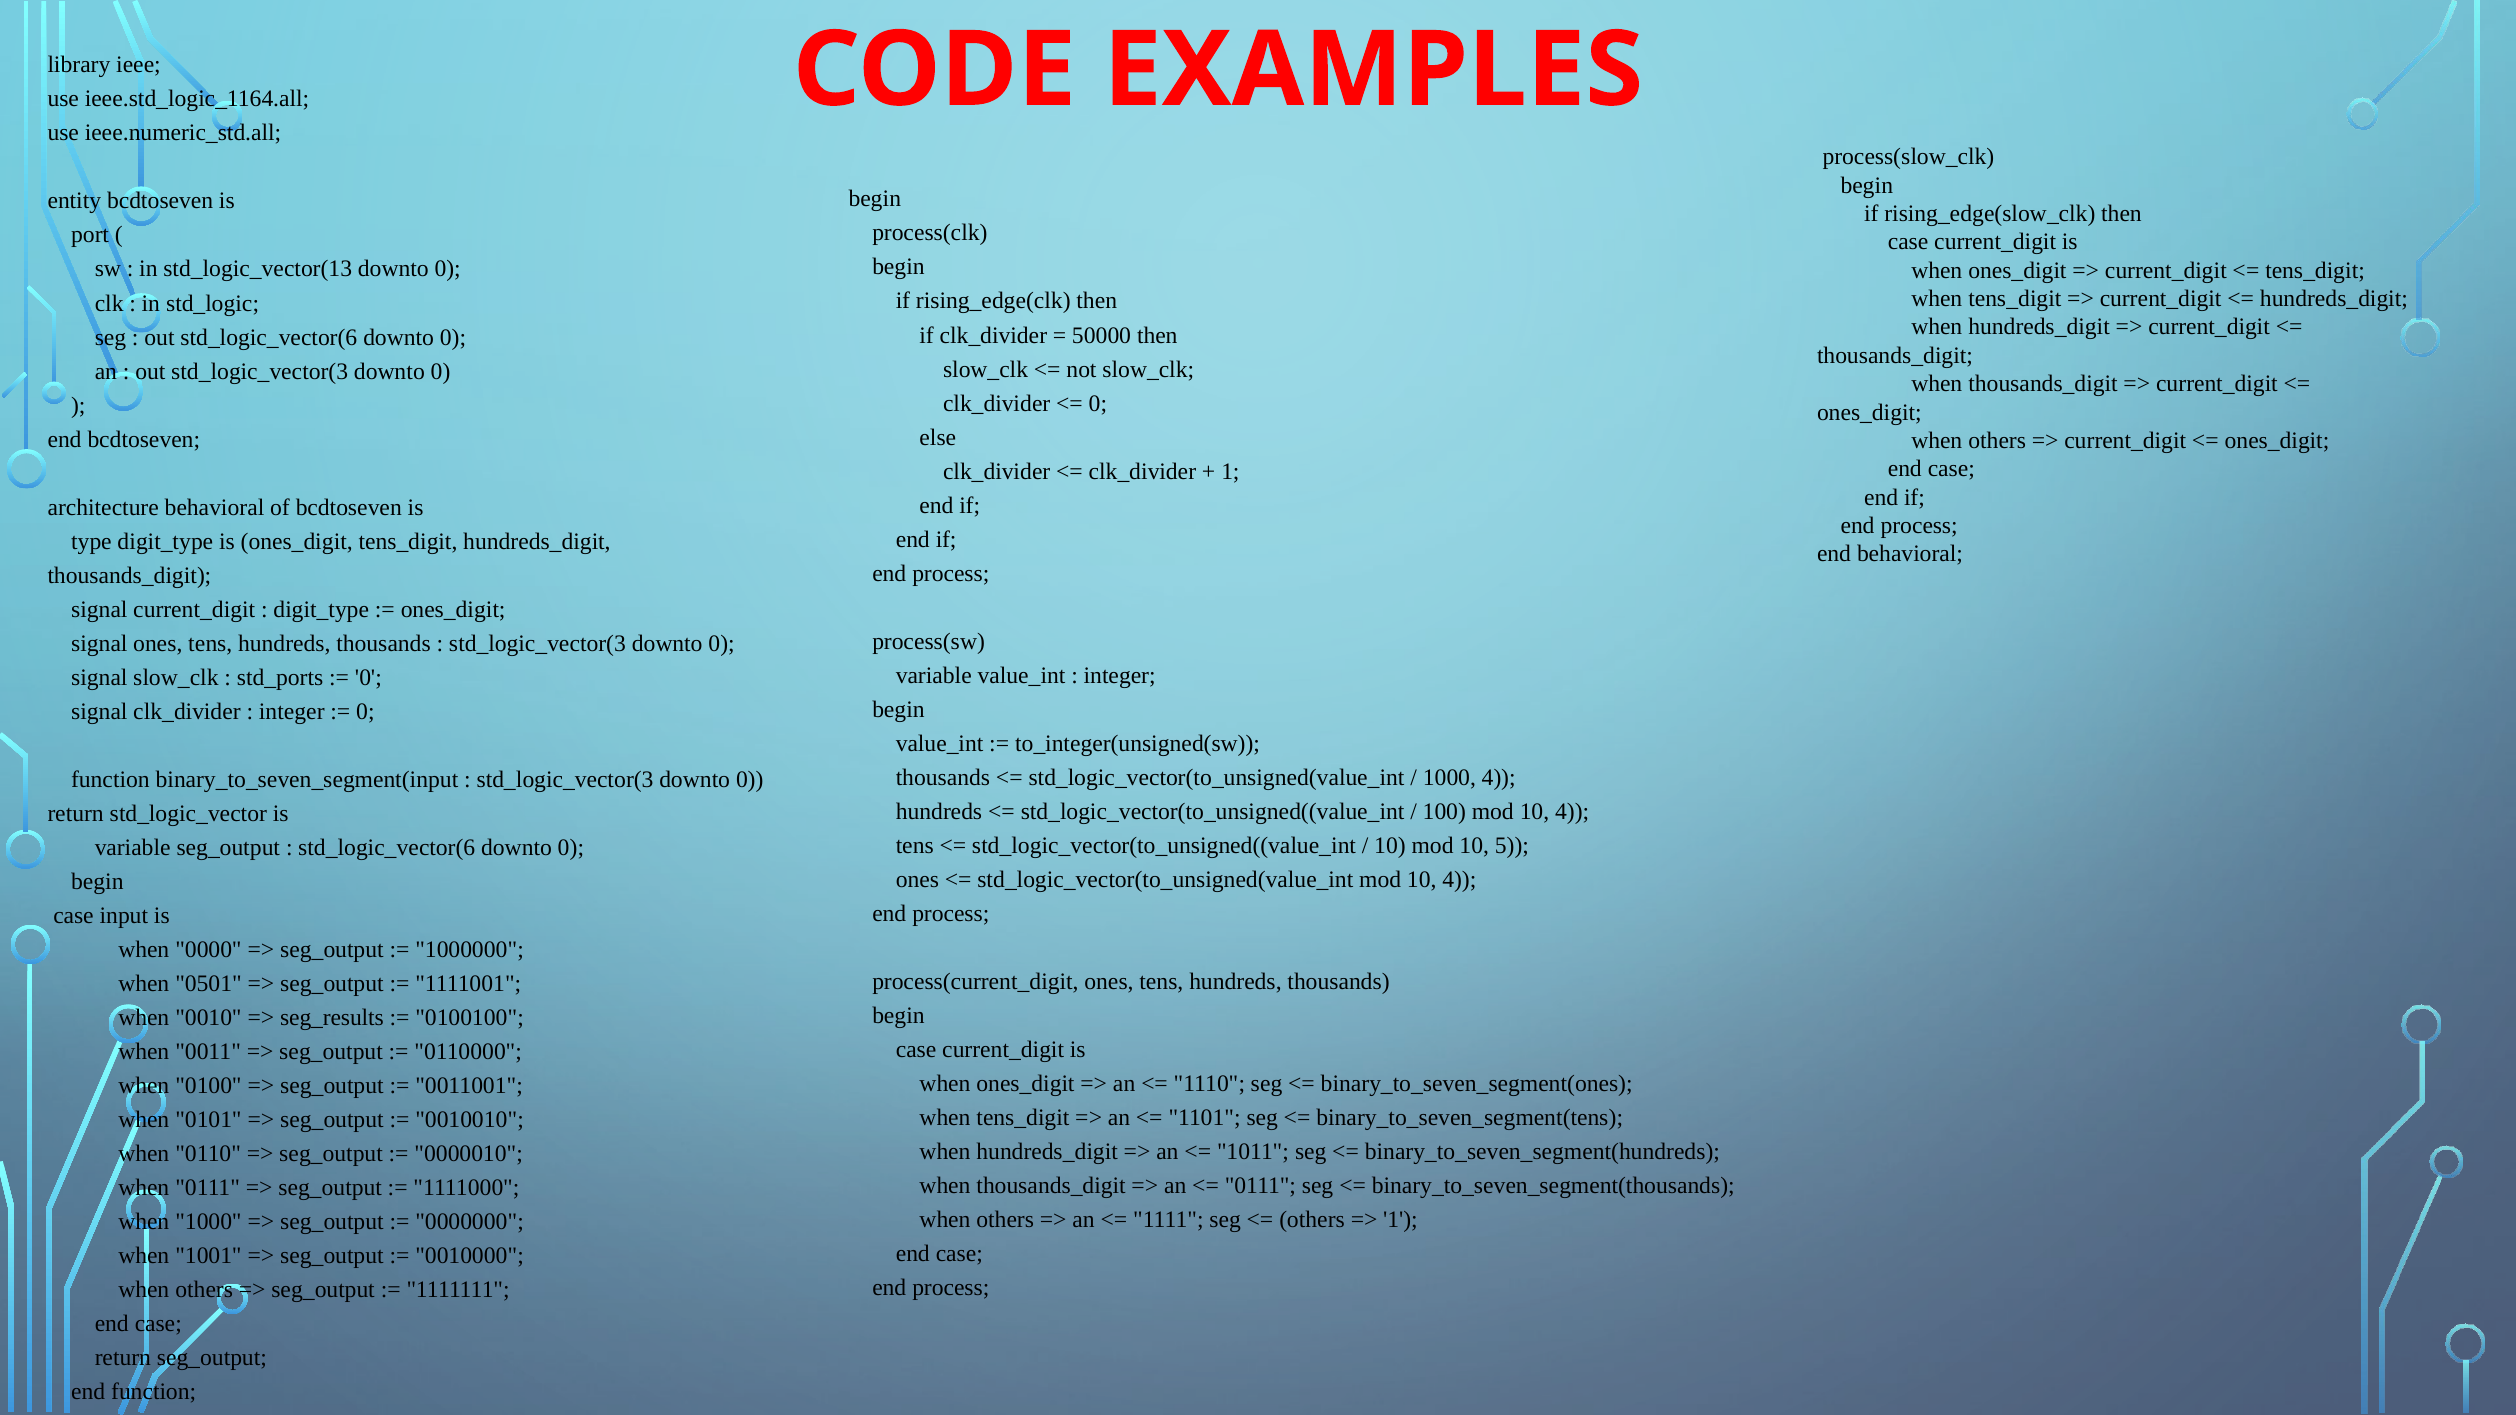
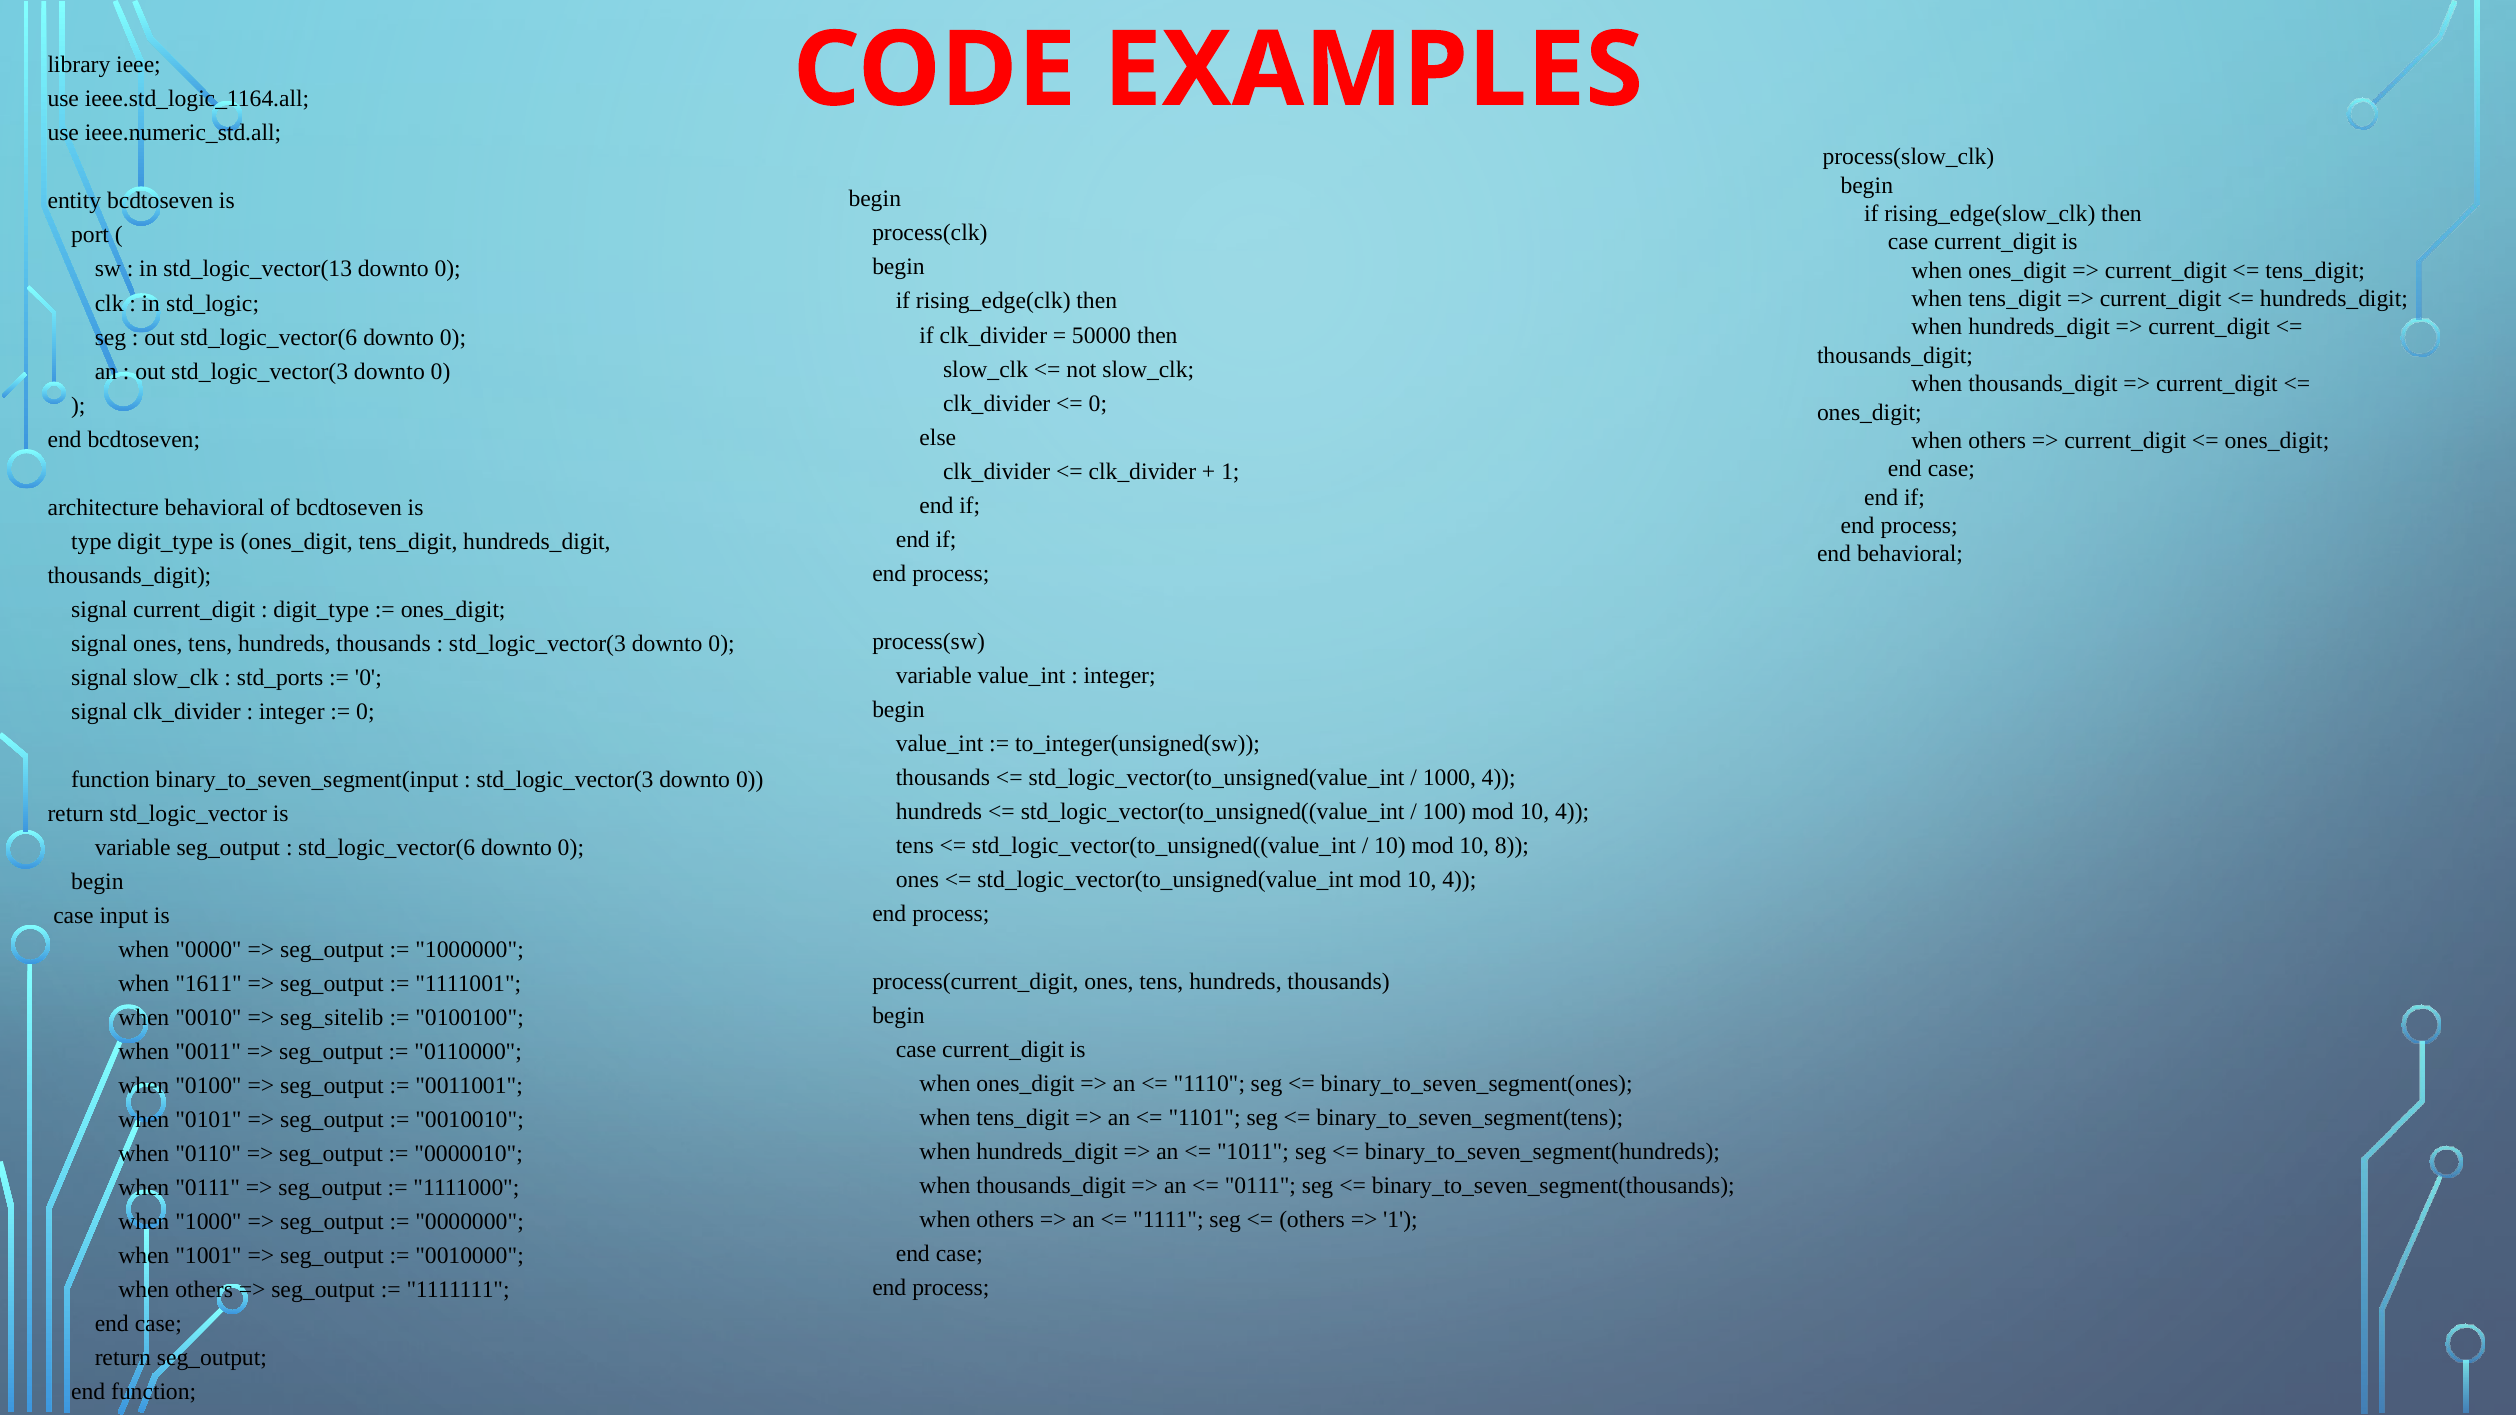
5: 5 -> 8 (1512, 846)
0501: 0501 -> 1611 (209, 984)
seg_results: seg_results -> seg_sitelib (332, 1018)
